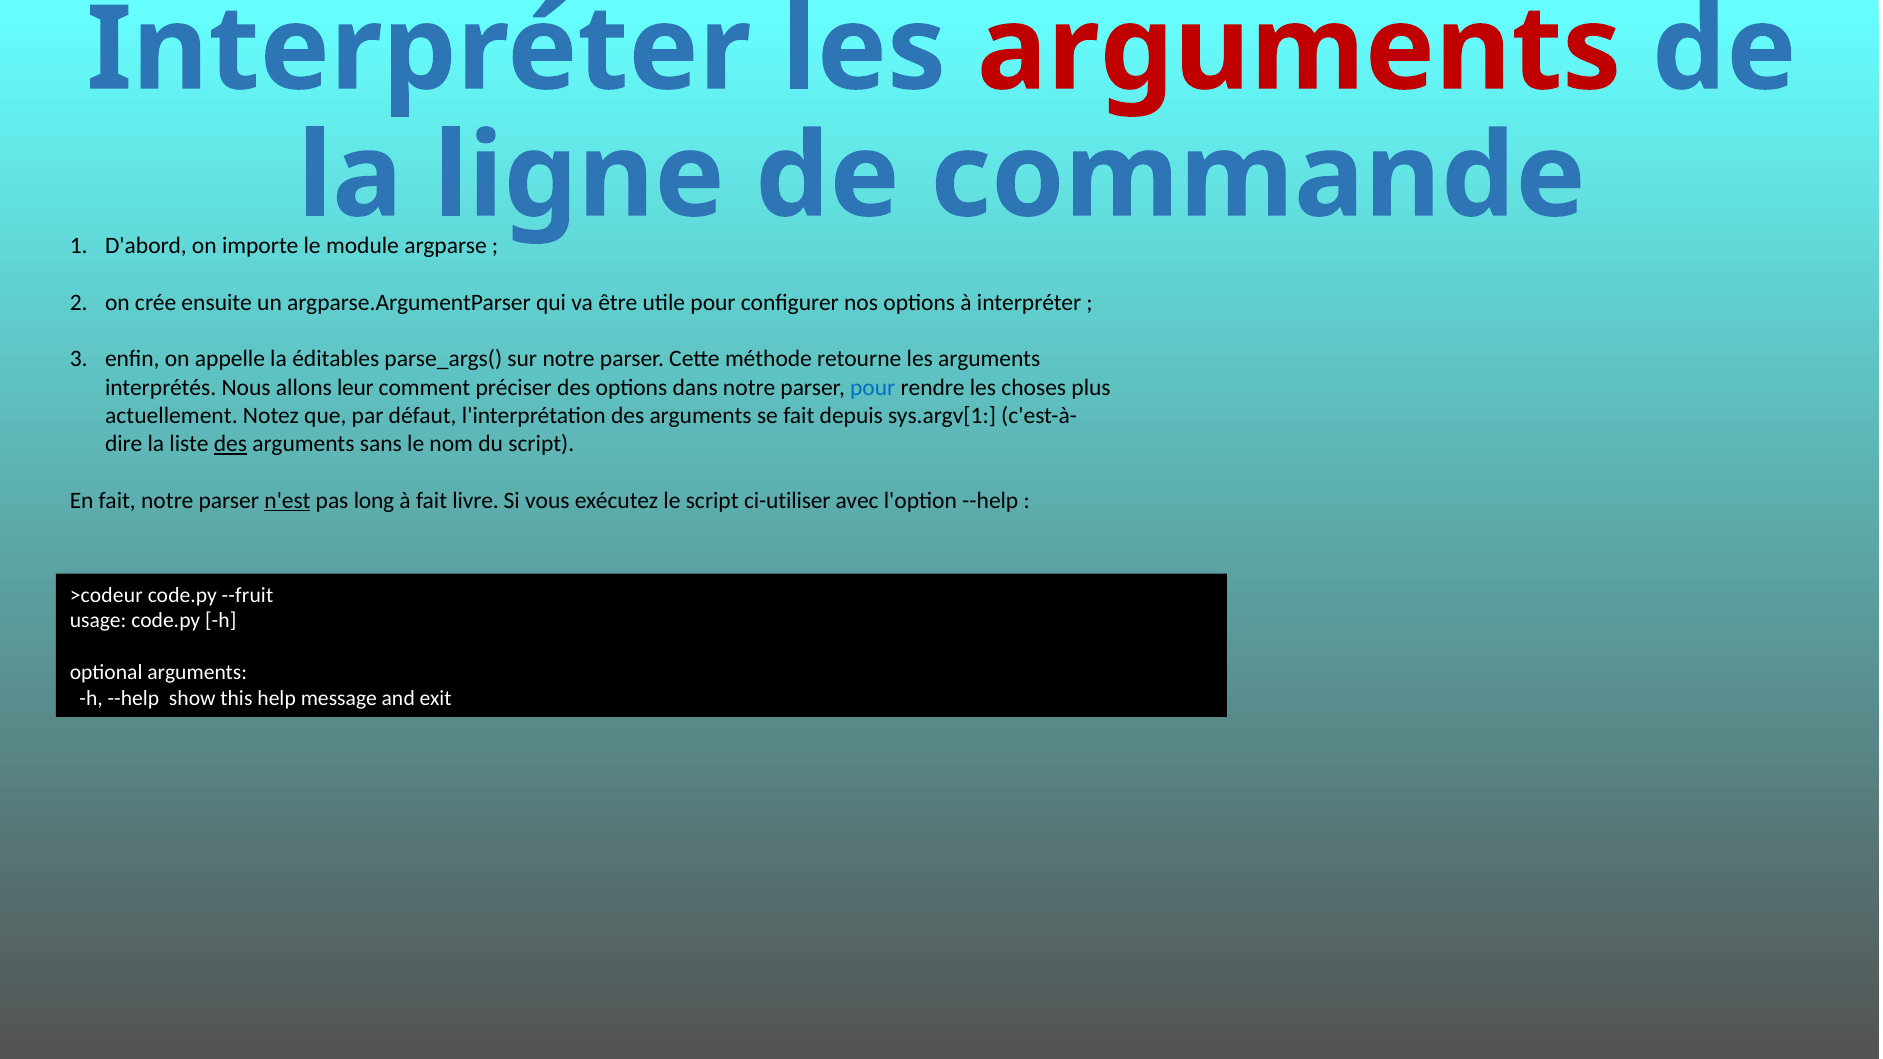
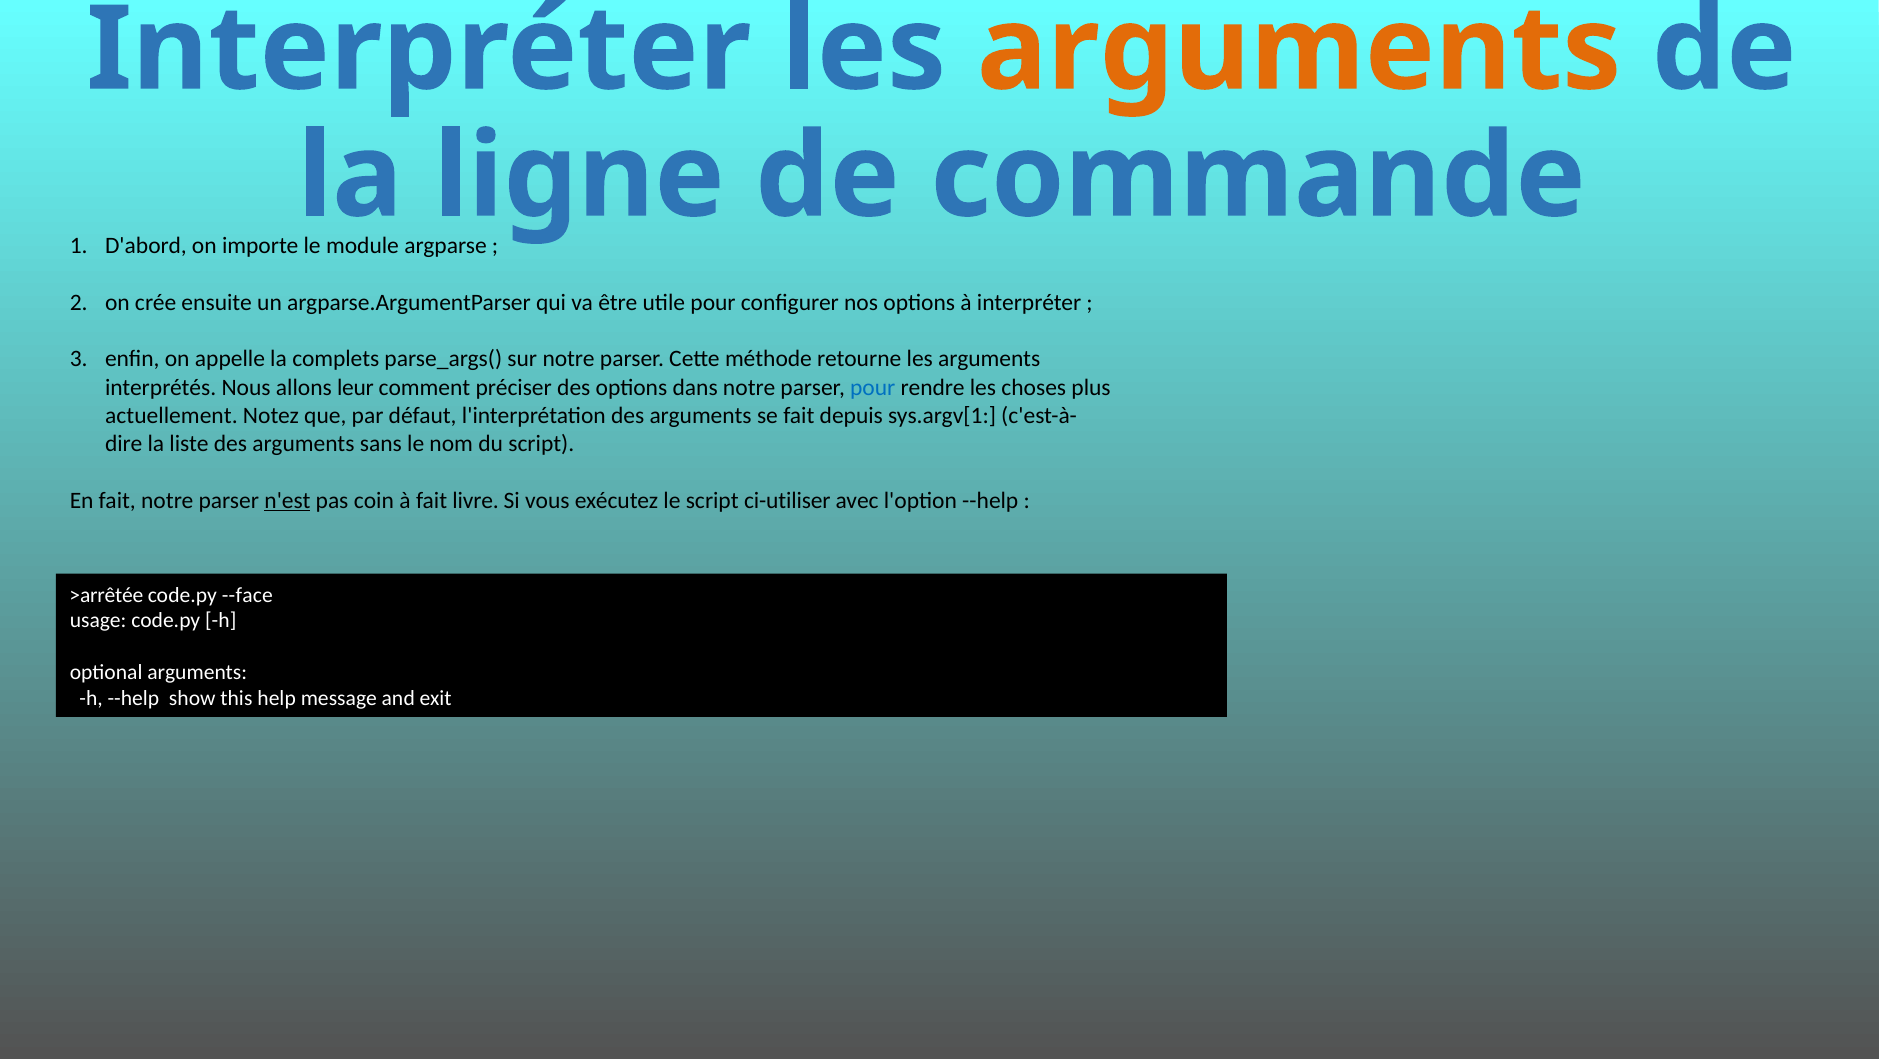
arguments colour: red -> orange (1299, 50)
éditables: éditables -> complets (336, 359)
des underline: present -> none (230, 444)
long: long -> coin (374, 500)
>codeur: >codeur -> >arrêtée (106, 595)
--fruit: --fruit -> --face (247, 595)
